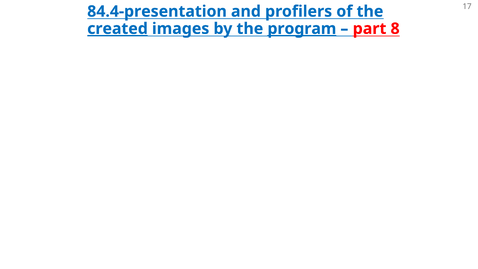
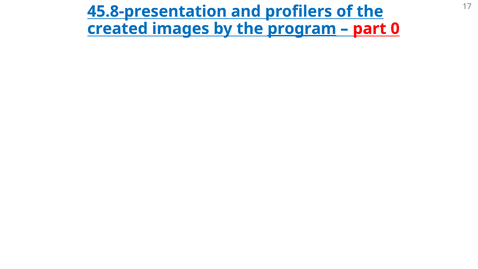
84.4-presentation: 84.4-presentation -> 45.8-presentation (157, 11)
created underline: present -> none (118, 29)
8: 8 -> 0 (395, 29)
